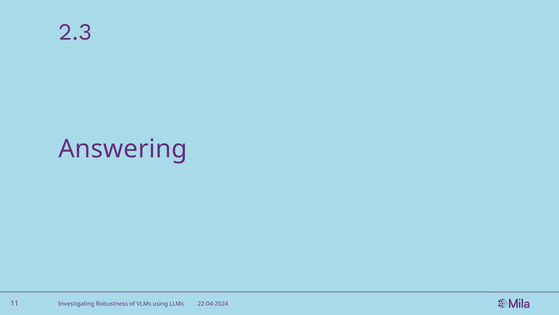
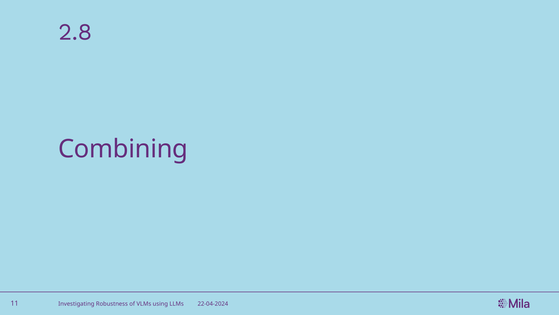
2.3: 2.3 -> 2.8 (75, 32)
Answering: Answering -> Combining (123, 149)
